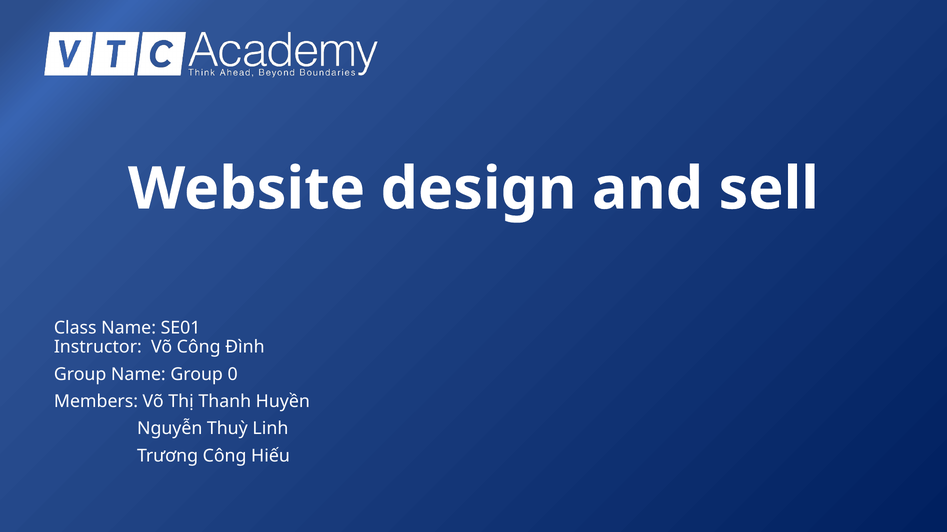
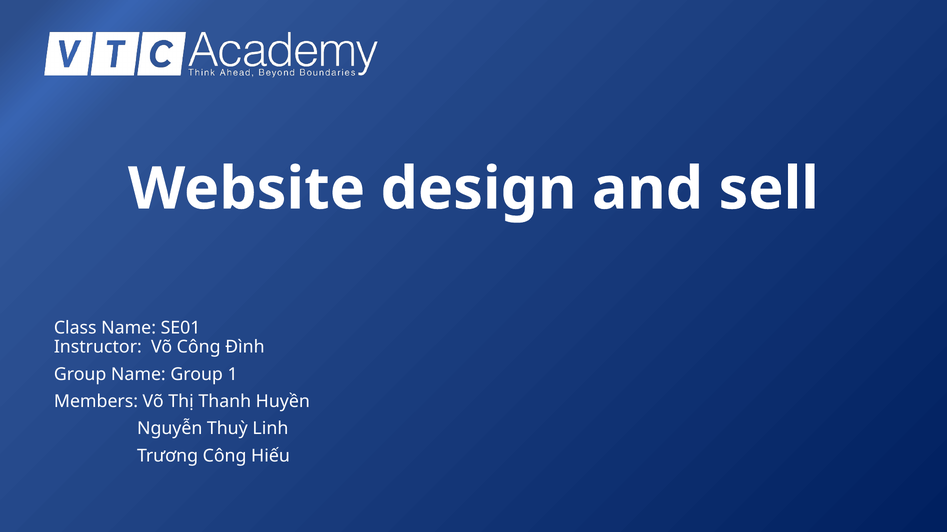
0: 0 -> 1 (233, 375)
